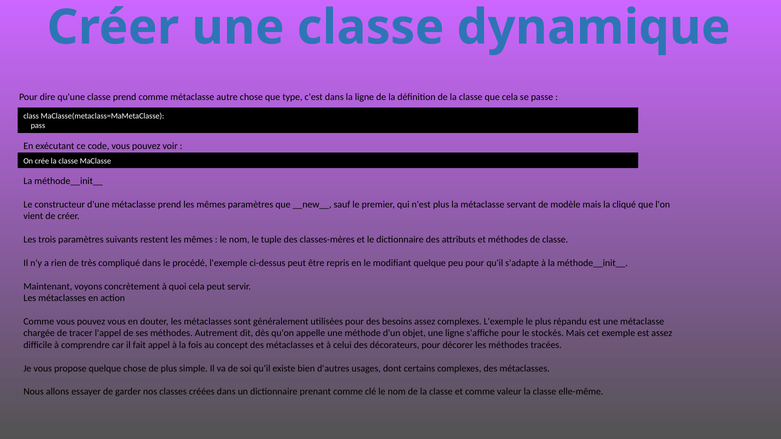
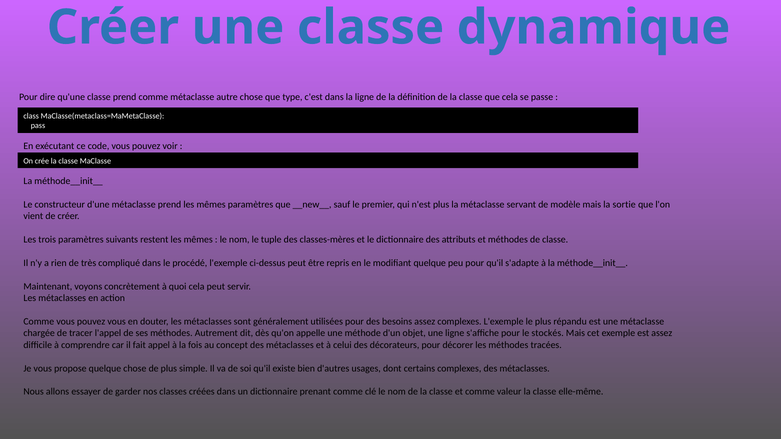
cliqué: cliqué -> sortie (624, 205)
